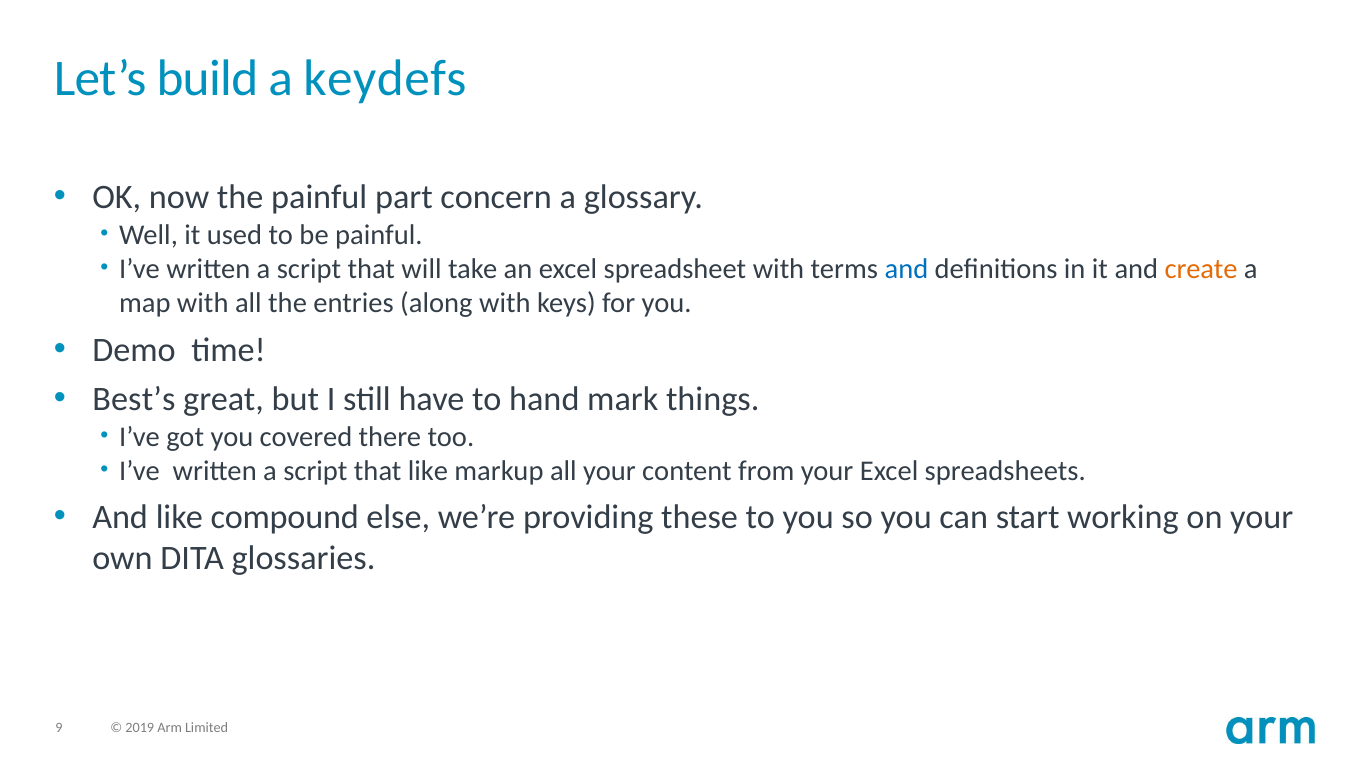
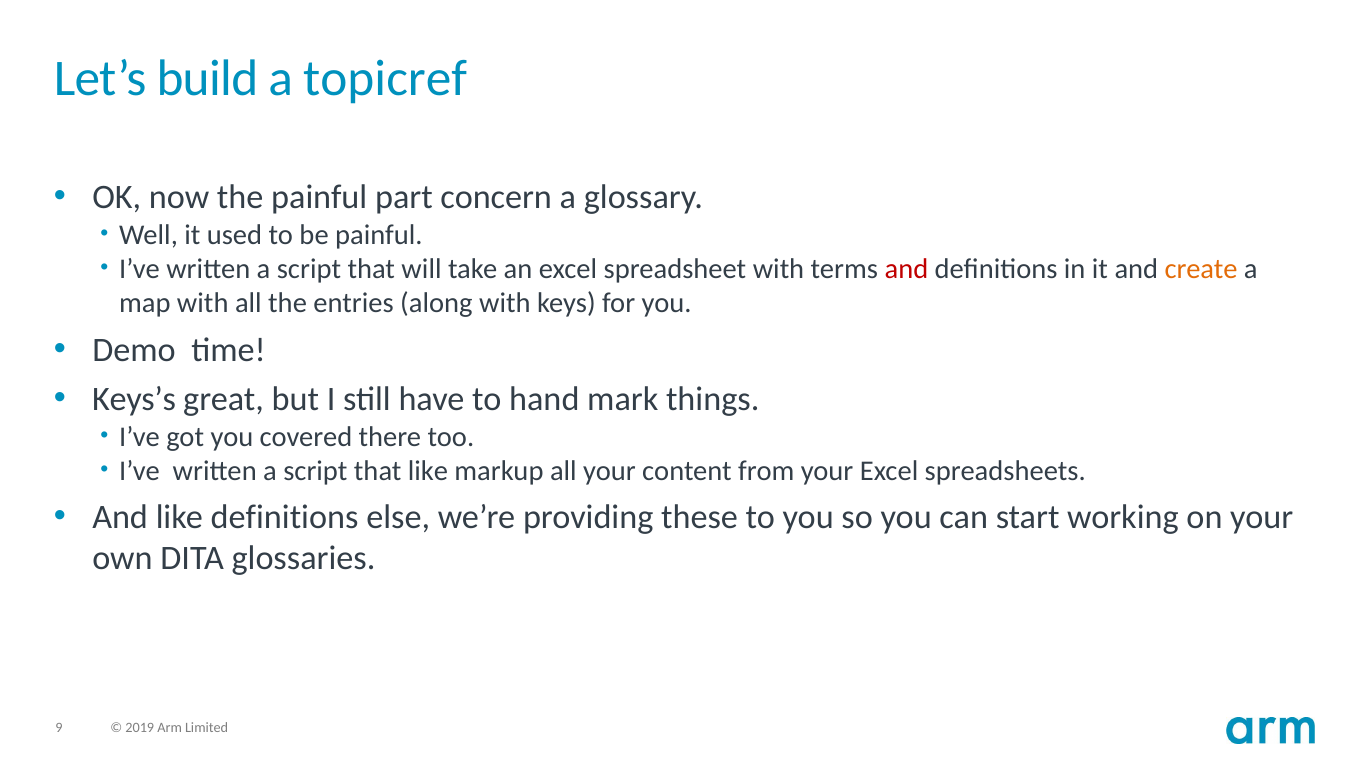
keydefs: keydefs -> topicref (385, 79)
and colour: blue -> red (906, 269)
Best’s: Best’s -> Keys’s (134, 399)
like compound: compound -> definitions (285, 518)
